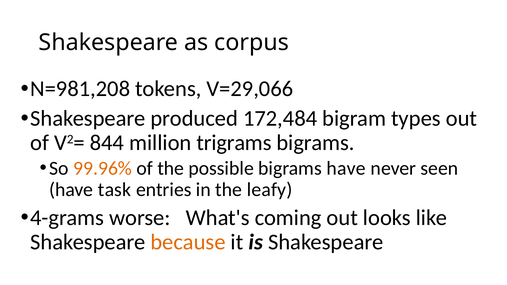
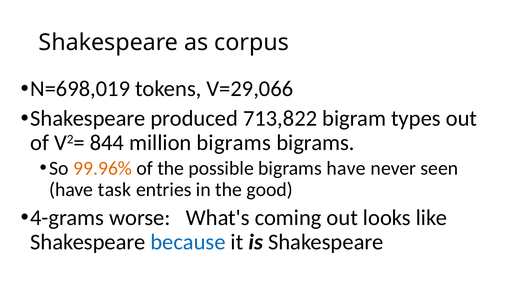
N=981,208: N=981,208 -> N=698,019 (80, 89)
172,484: 172,484 -> 713,822 (280, 119)
million trigrams: trigrams -> bigrams (234, 143)
leafy: leafy -> good (270, 190)
because colour: orange -> blue (188, 242)
